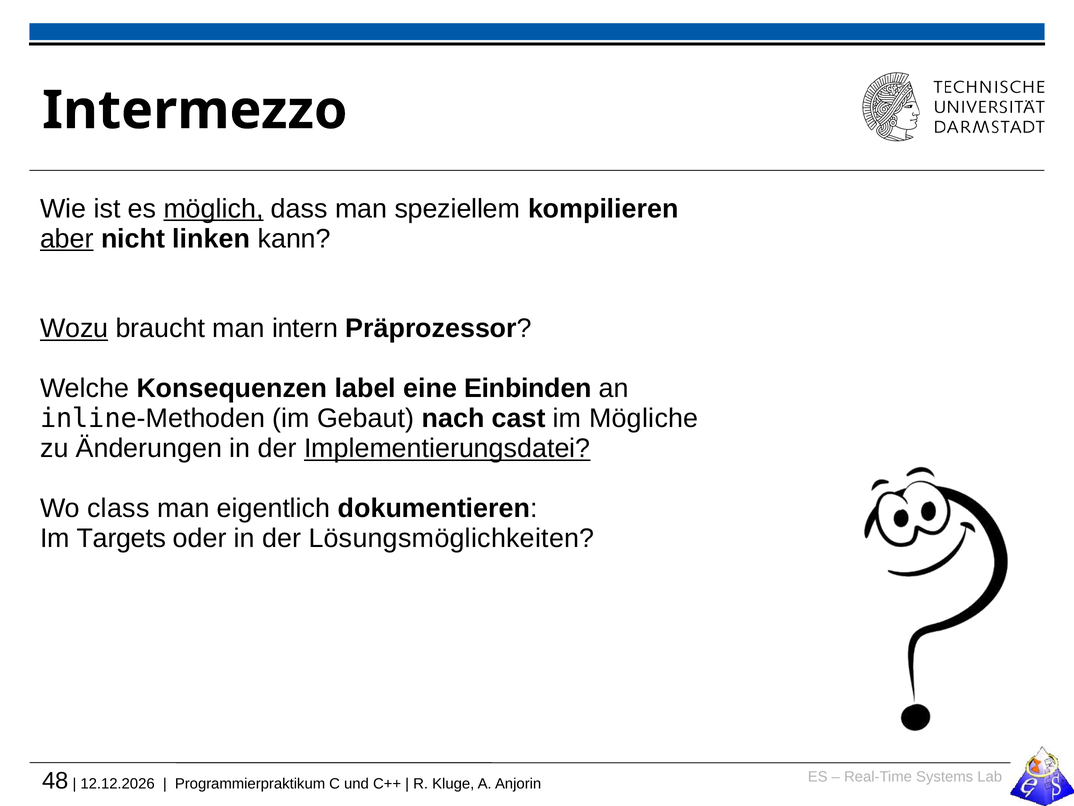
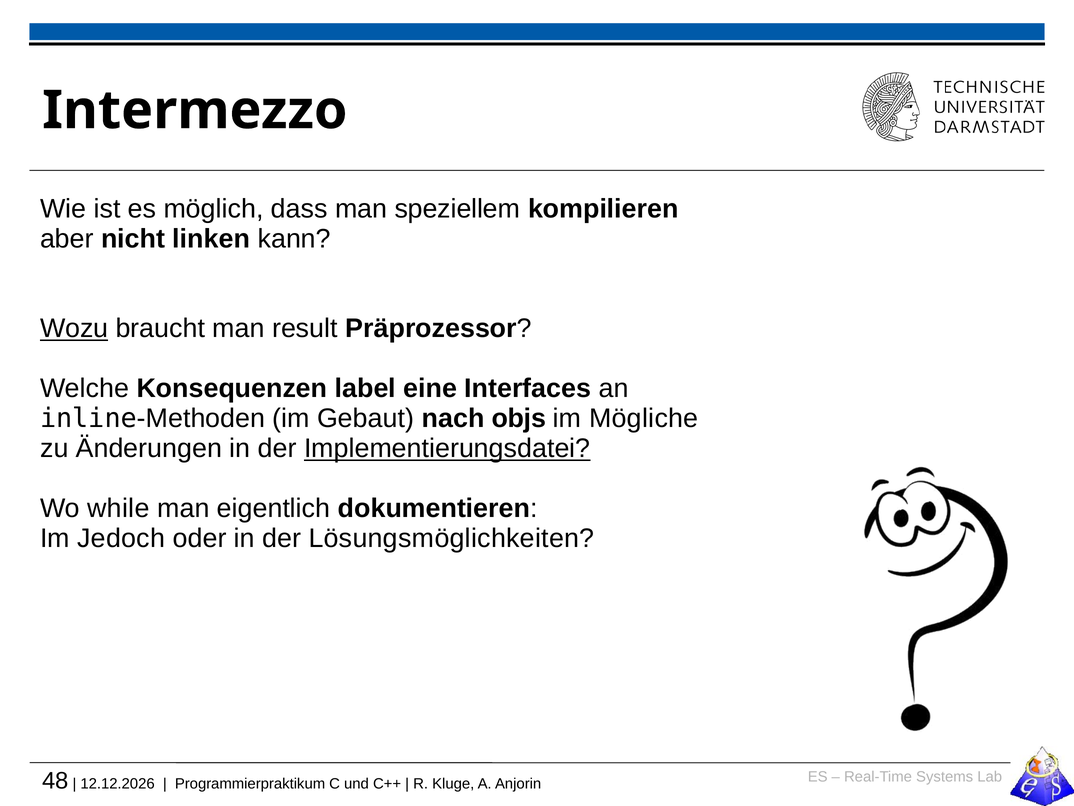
möglich underline: present -> none (214, 209)
aber underline: present -> none (67, 239)
intern: intern -> result (305, 328)
Einbinden: Einbinden -> Interfaces (528, 388)
cast: cast -> objs (519, 418)
class: class -> while (118, 508)
Targets: Targets -> Jedoch (121, 538)
